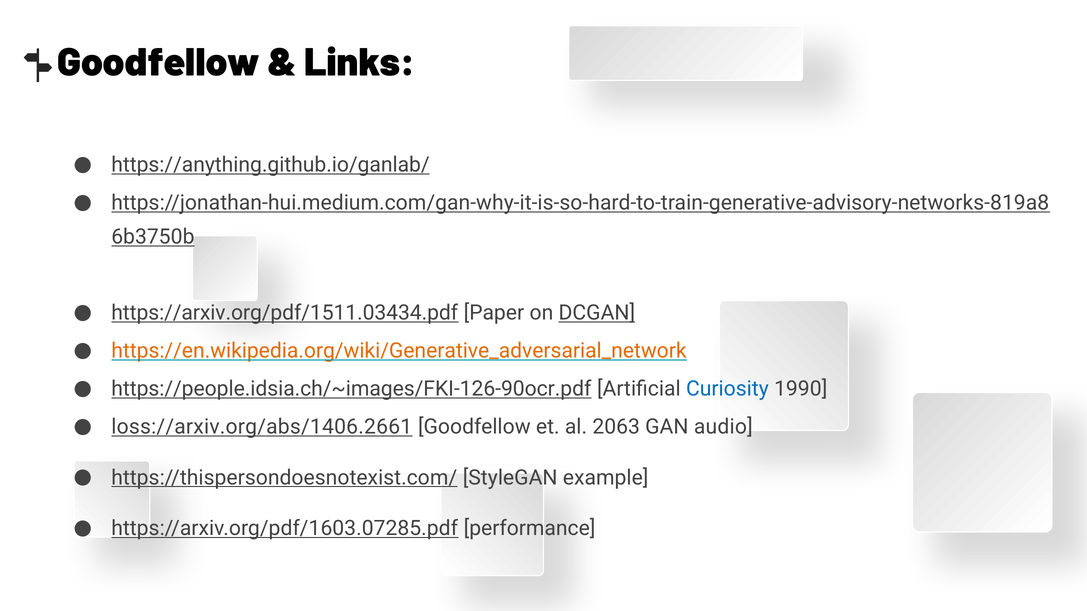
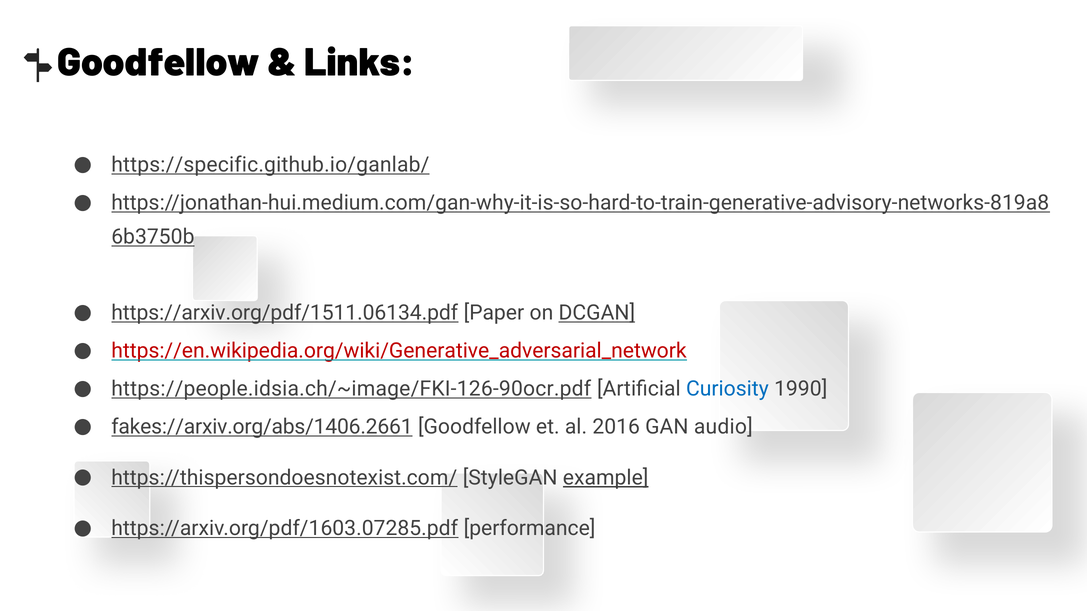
https://anything.github.io/ganlab/: https://anything.github.io/ganlab/ -> https://specific.github.io/ganlab/ (270, 165)
https://arxiv.org/pdf/1511.03434.pdf: https://arxiv.org/pdf/1511.03434.pdf -> https://arxiv.org/pdf/1511.06134.pdf (285, 313)
https://en.wikipedia.org/wiki/Generative_adversarial_network colour: orange -> red (399, 351)
https://people.idsia.ch/~images/FKI-126-90ocr.pdf: https://people.idsia.ch/~images/FKI-126-90ocr.pdf -> https://people.idsia.ch/~image/FKI-126-90ocr.pdf (351, 389)
loss://arxiv.org/abs/1406.2661: loss://arxiv.org/abs/1406.2661 -> fakes://arxiv.org/abs/1406.2661 (262, 427)
2063: 2063 -> 2016 (616, 427)
example underline: none -> present (606, 478)
